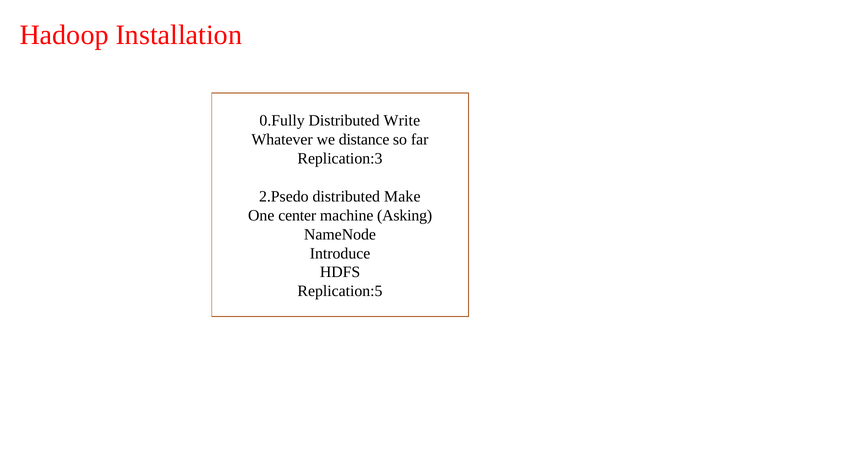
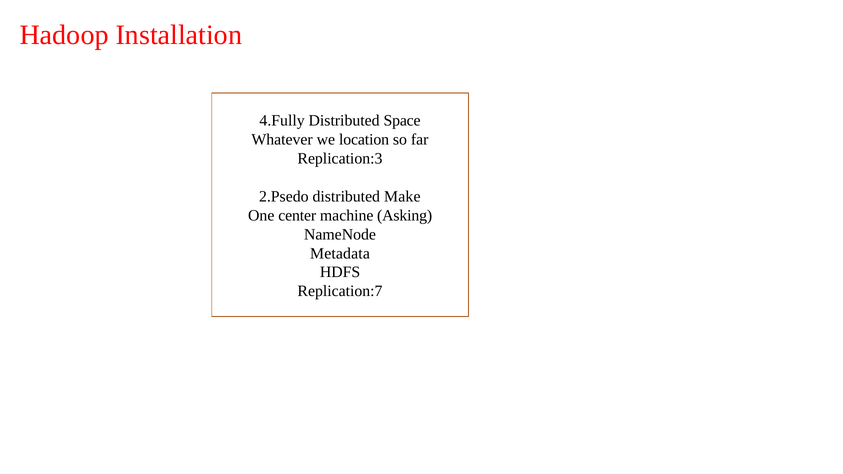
0.Fully: 0.Fully -> 4.Fully (282, 121)
Write: Write -> Space (402, 121)
distance: distance -> location (364, 140)
Introduce: Introduce -> Metadata (340, 253)
Replication:5: Replication:5 -> Replication:7 (340, 291)
